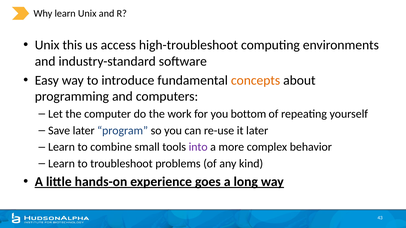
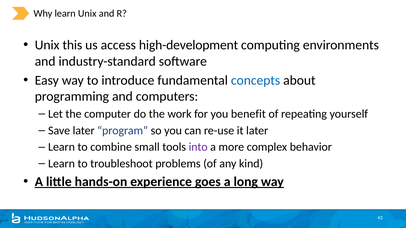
high-troubleshoot: high-troubleshoot -> high-development (189, 45)
concepts colour: orange -> blue (256, 80)
bottom: bottom -> benefit (248, 114)
